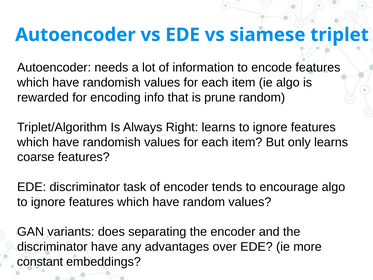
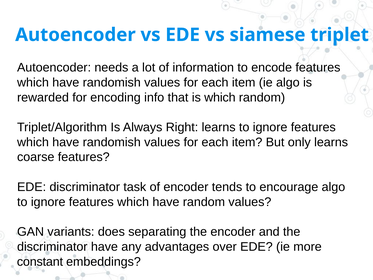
is prune: prune -> which (220, 97)
